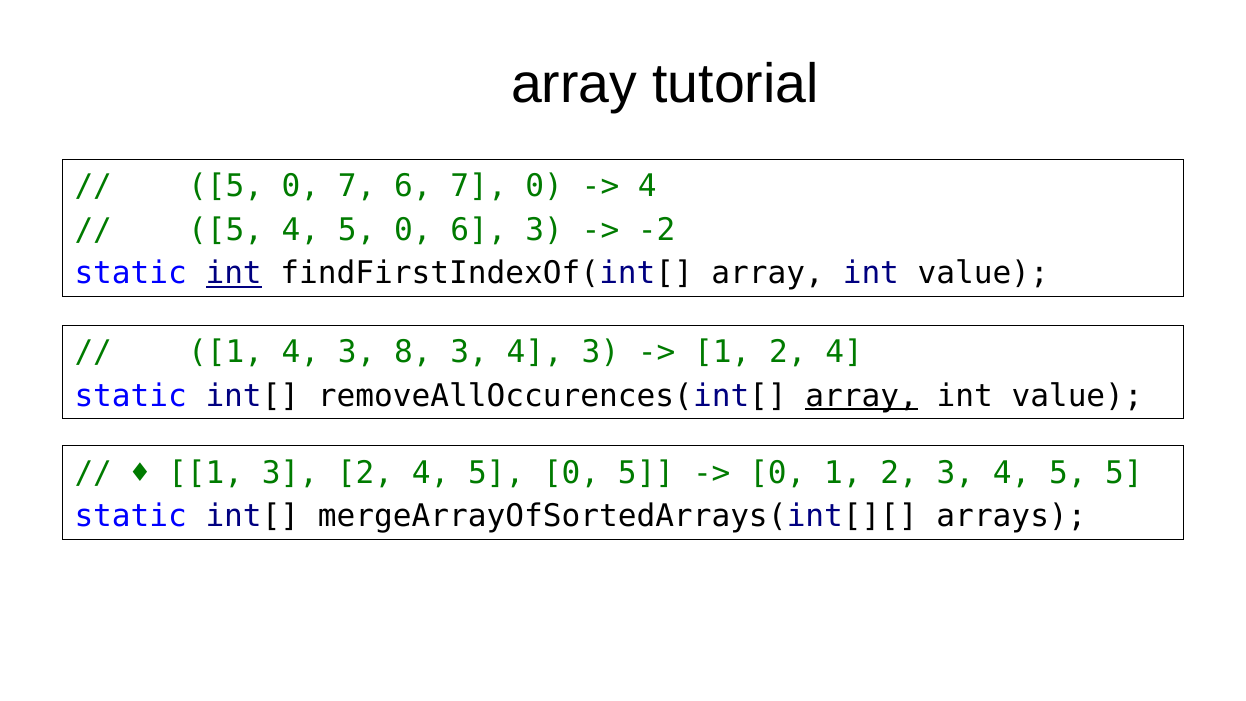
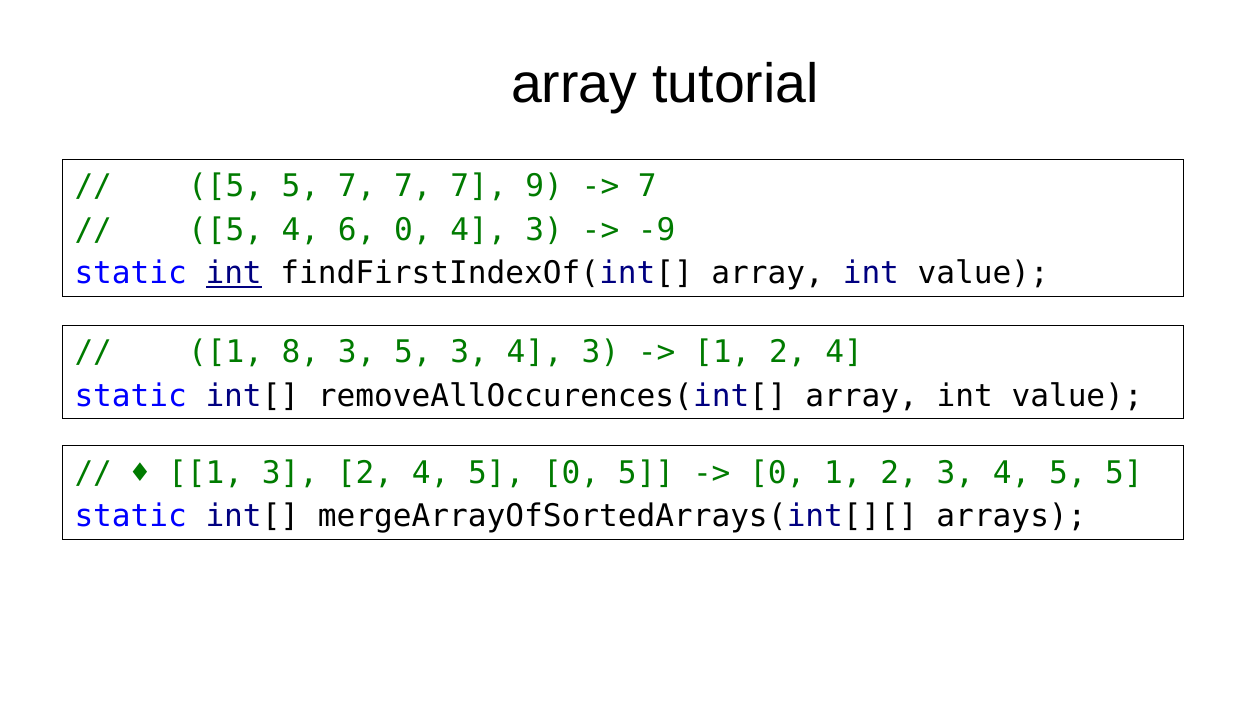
0: 0 -> 5 (301, 186)
6: 6 -> 7 (413, 186)
7 0: 0 -> 9 (544, 186)
4: 4 -> 7 (647, 186)
5 4 5: 5 -> 6 (357, 230)
0 6: 6 -> 4 (479, 230)
-2: -2 -> -9 (657, 230)
1 4: 4 -> 8 (301, 352)
3 8: 8 -> 5 (413, 352)
array underline: present -> none (862, 396)
